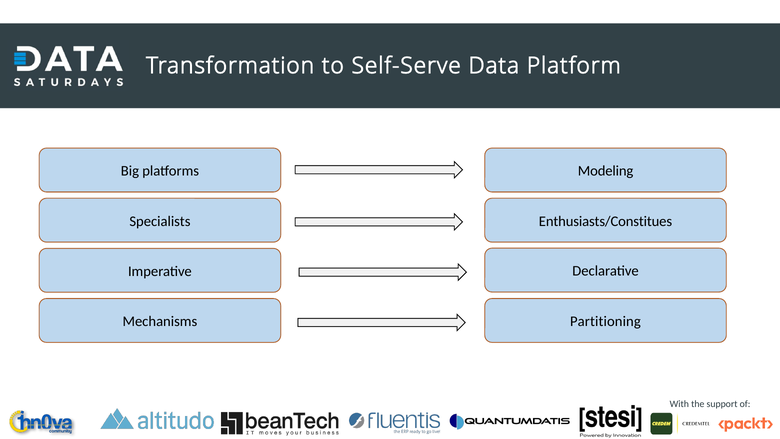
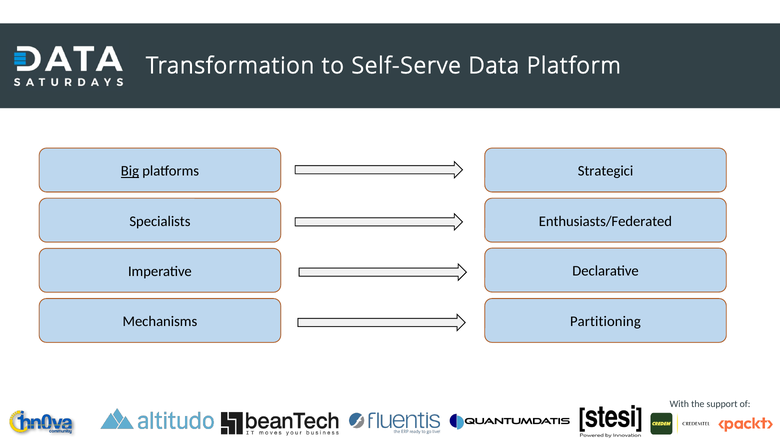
Big underline: none -> present (130, 171)
Modeling: Modeling -> Strategici (606, 171)
Enthusiasts/Constitues: Enthusiasts/Constitues -> Enthusiasts/Federated (605, 221)
